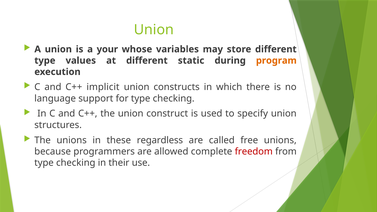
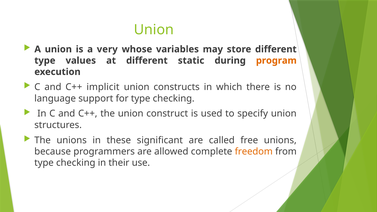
your: your -> very (107, 49)
regardless: regardless -> significant (160, 140)
freedom colour: red -> orange (254, 152)
